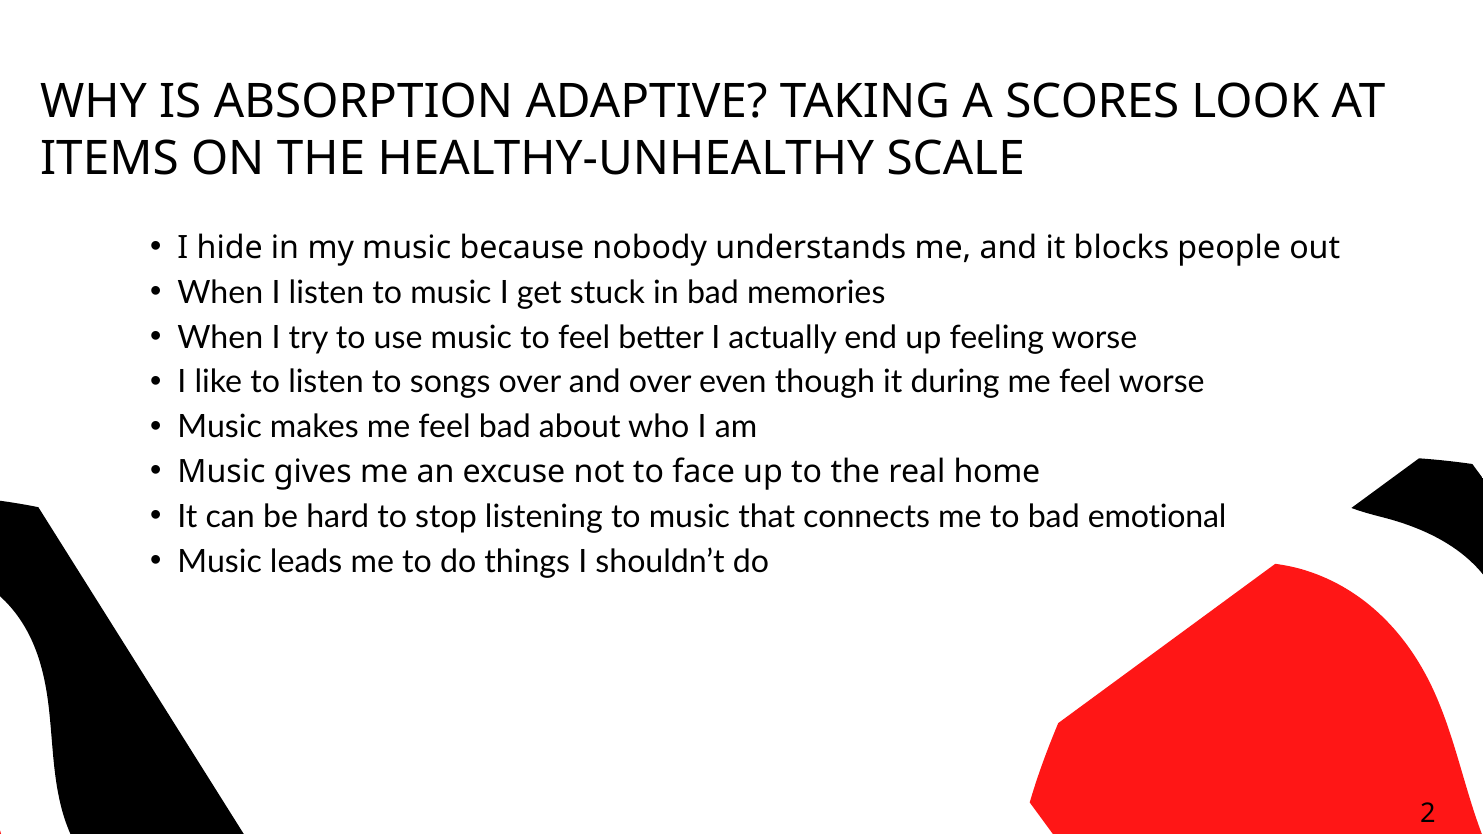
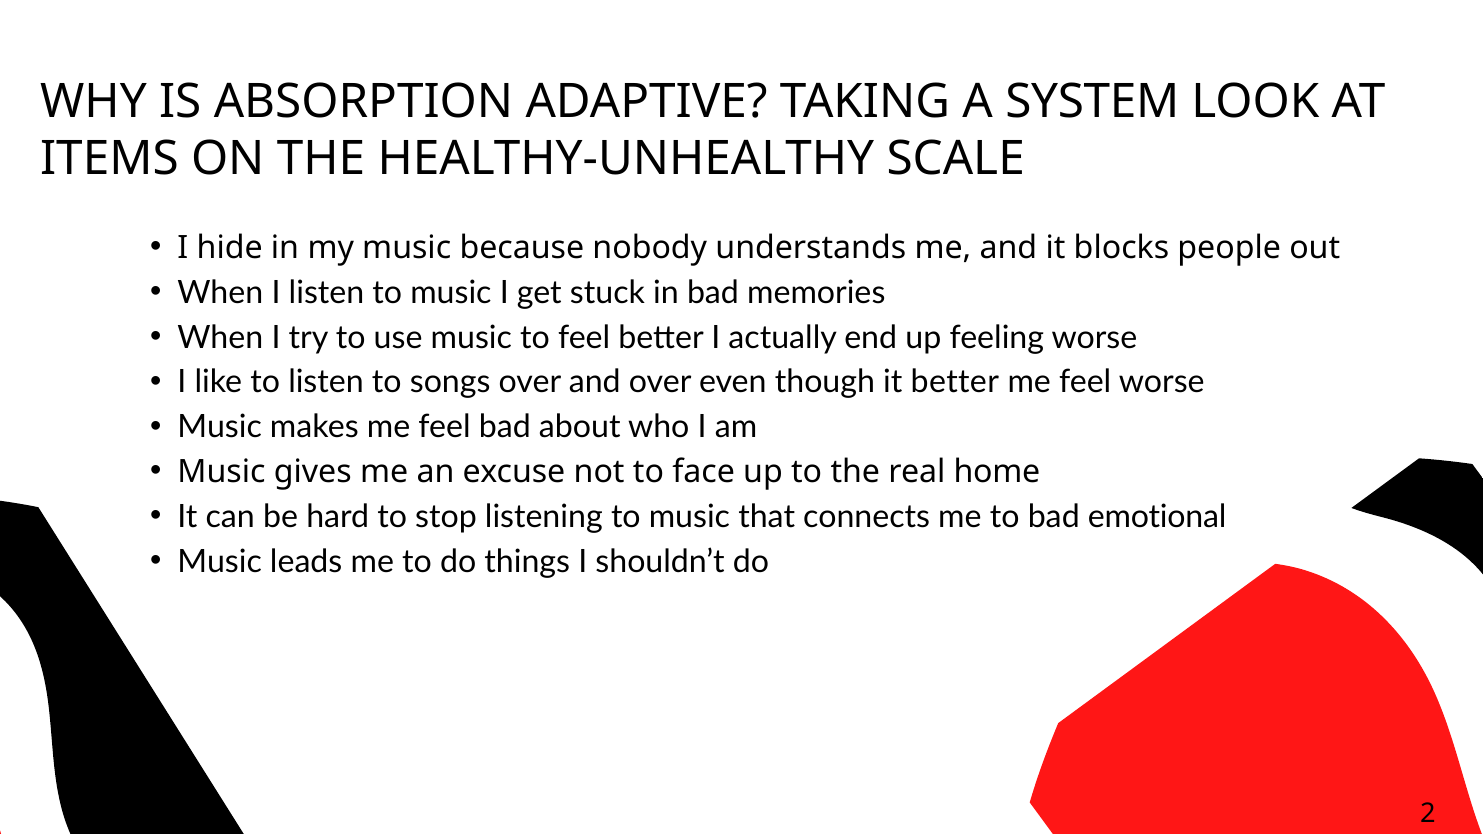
SCORES: SCORES -> SYSTEM (1092, 101)
it during: during -> better (955, 382)
